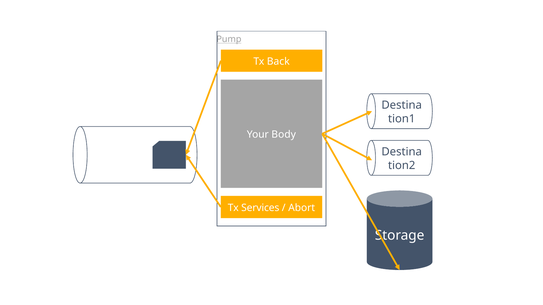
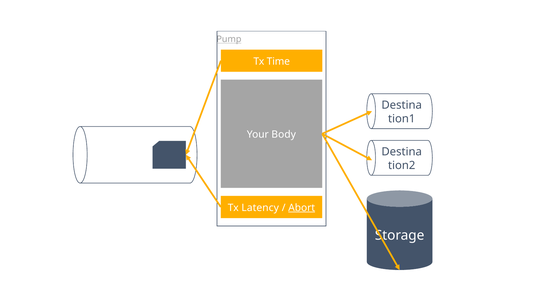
Back: Back -> Time (278, 62)
Services: Services -> Latency (260, 208)
Abort underline: none -> present (302, 208)
